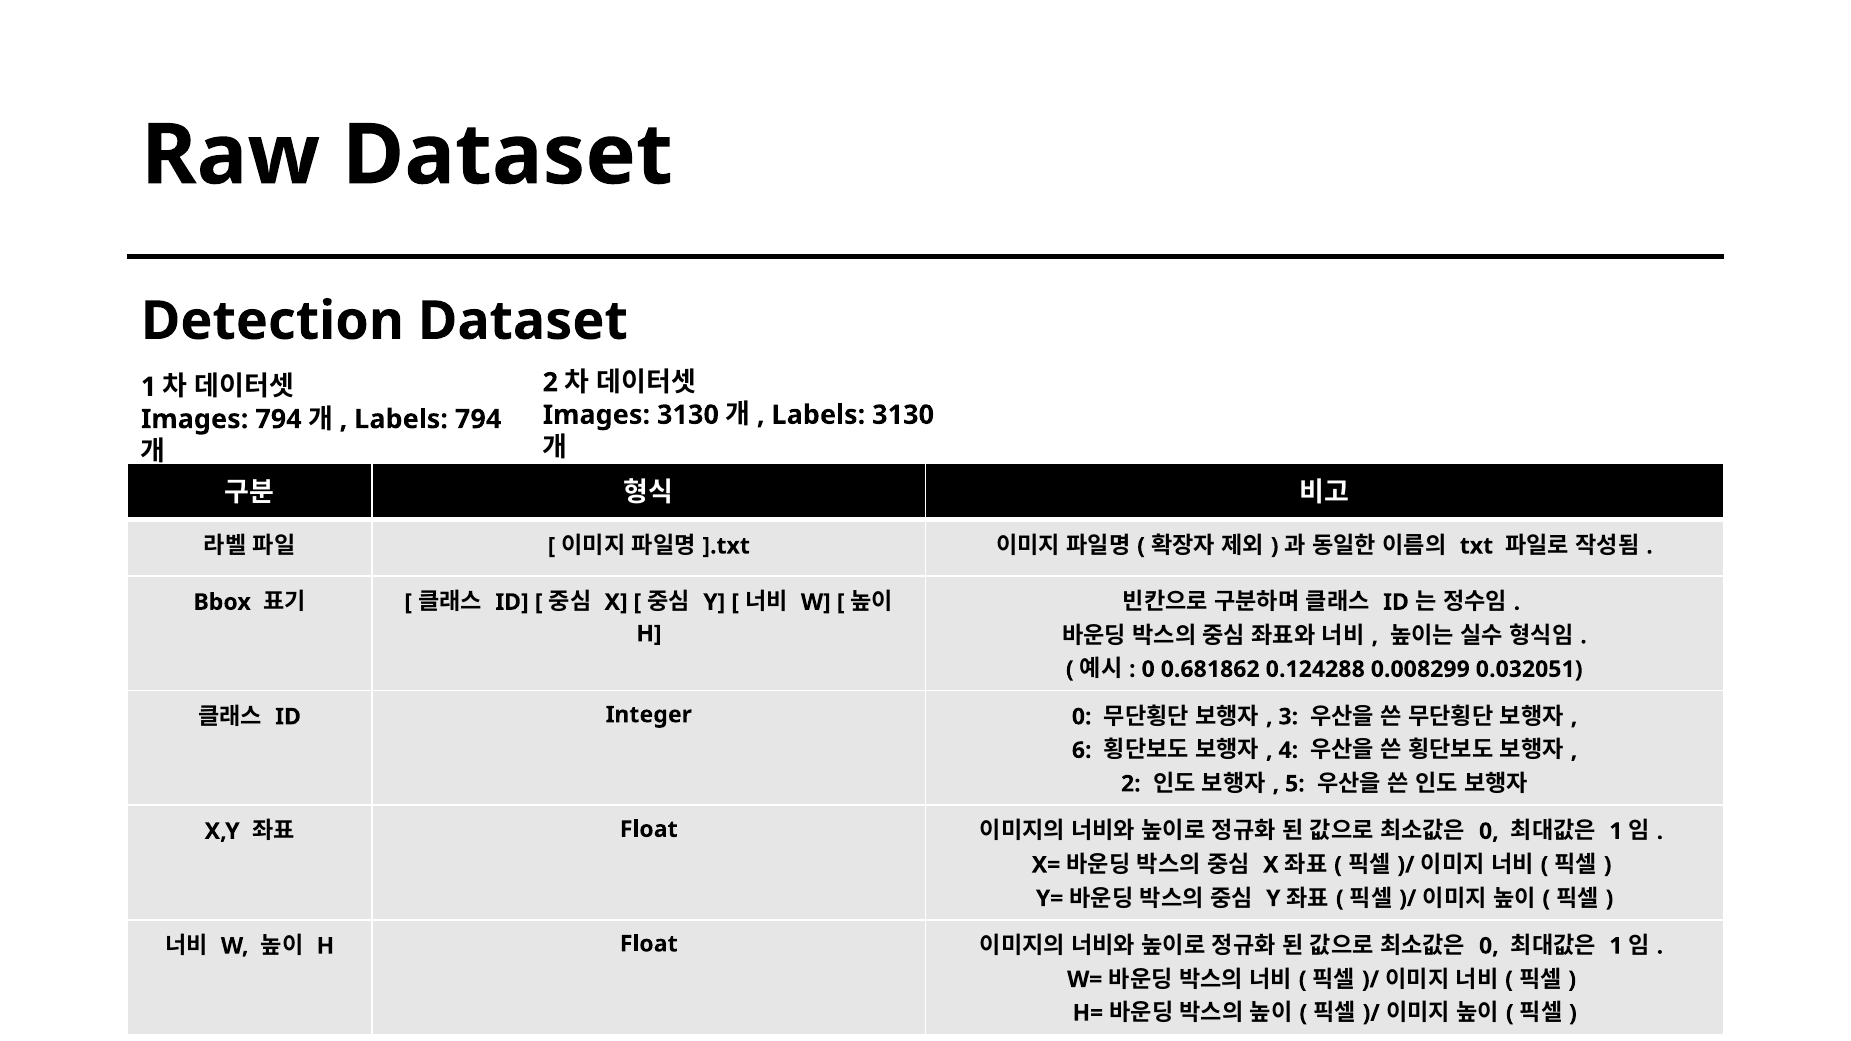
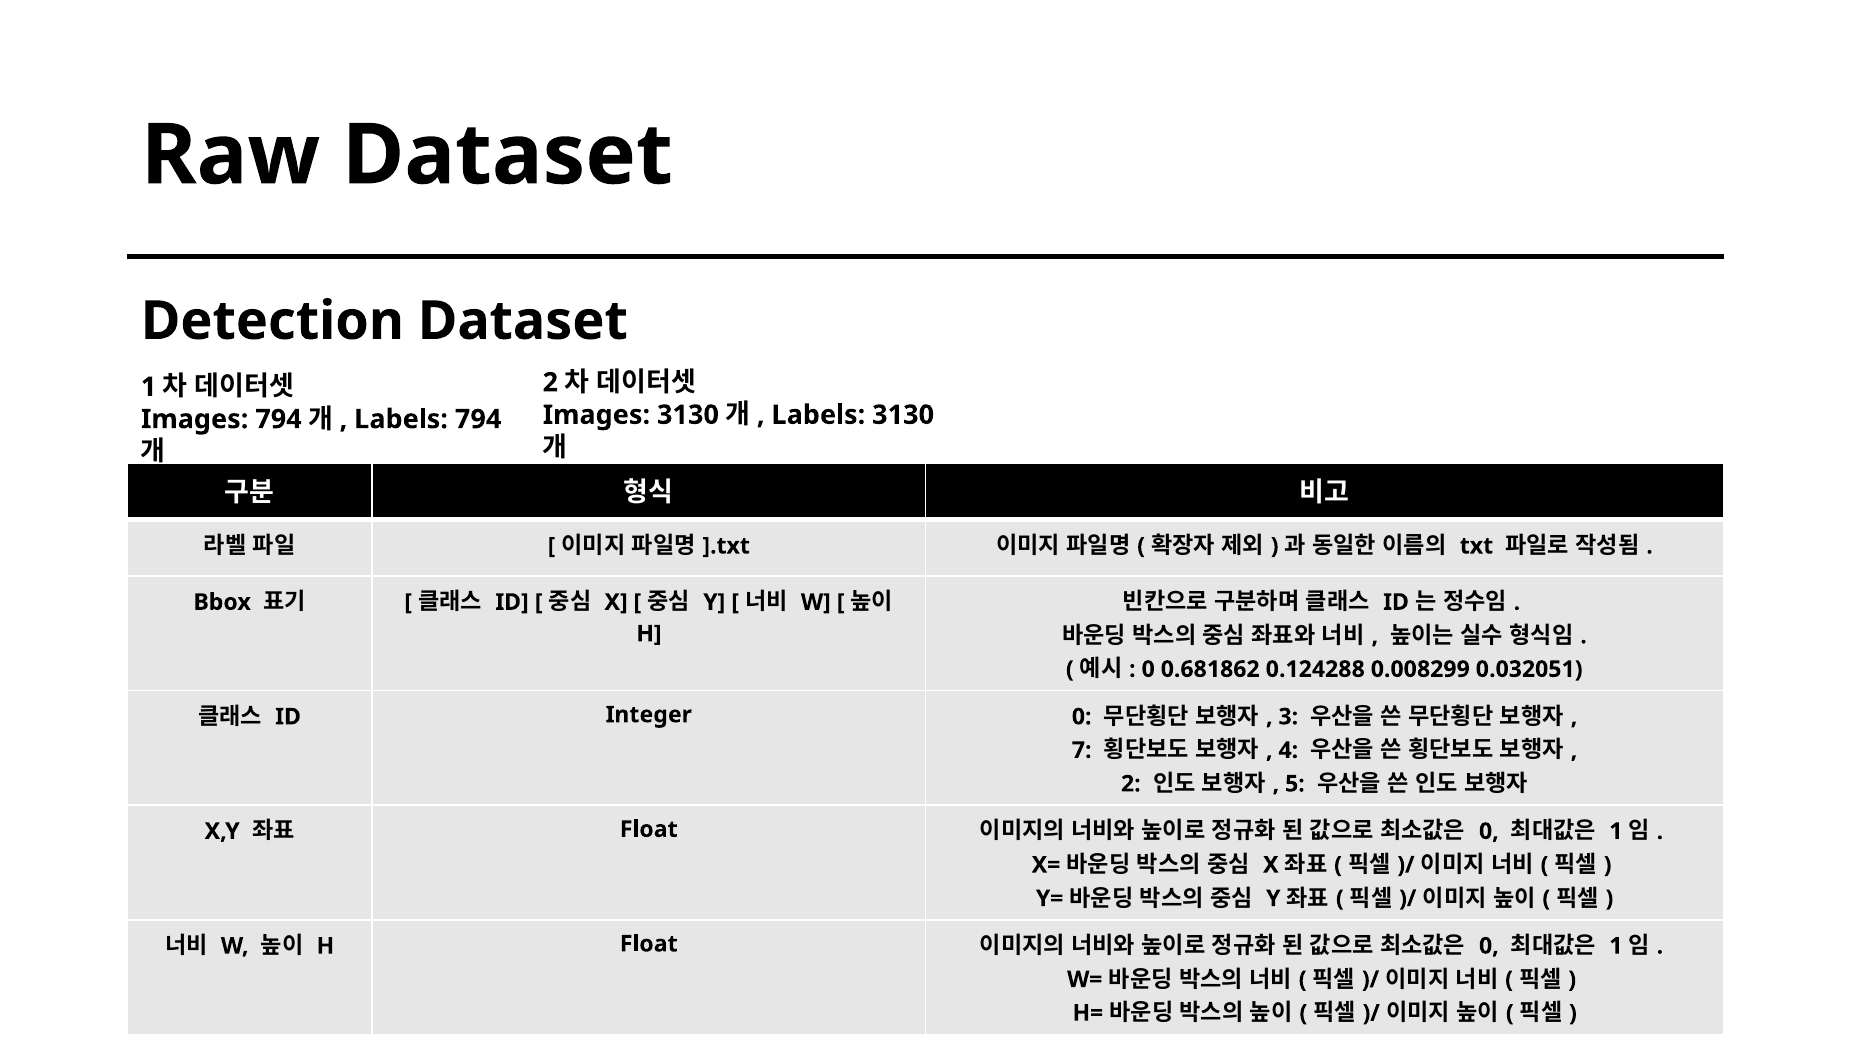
6: 6 -> 7 (1082, 750)
